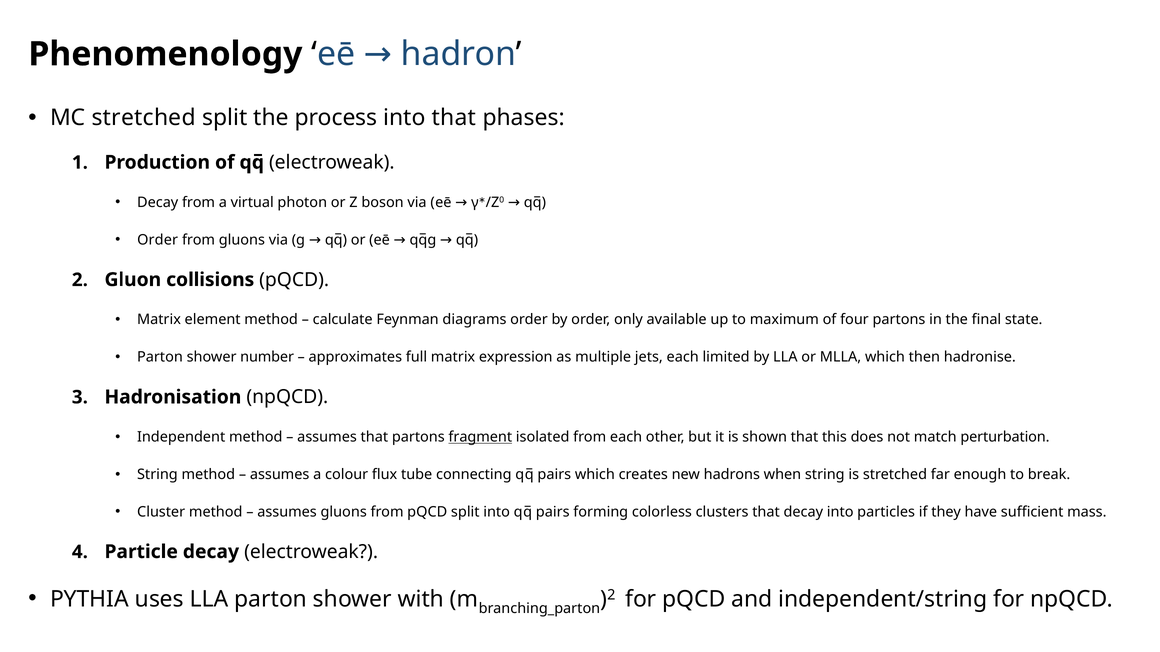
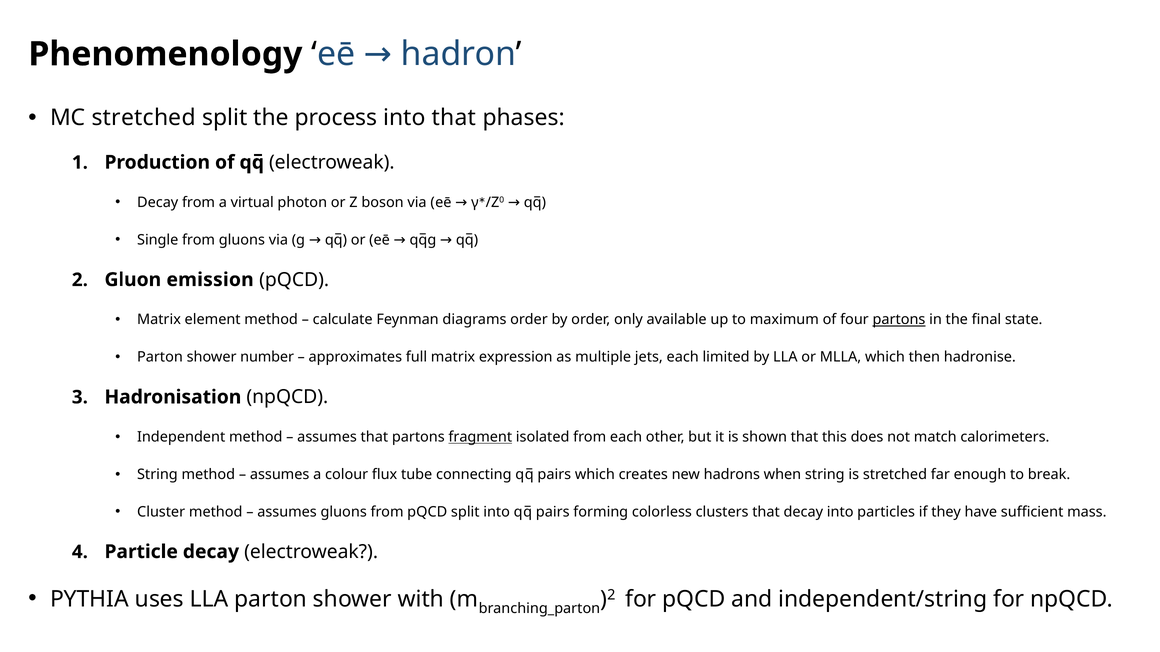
Order: Order -> Single (158, 240)
collisions: collisions -> emission (210, 280)
partons underline: none -> present (899, 320)
perturbation: perturbation -> calorimeters (1005, 437)
